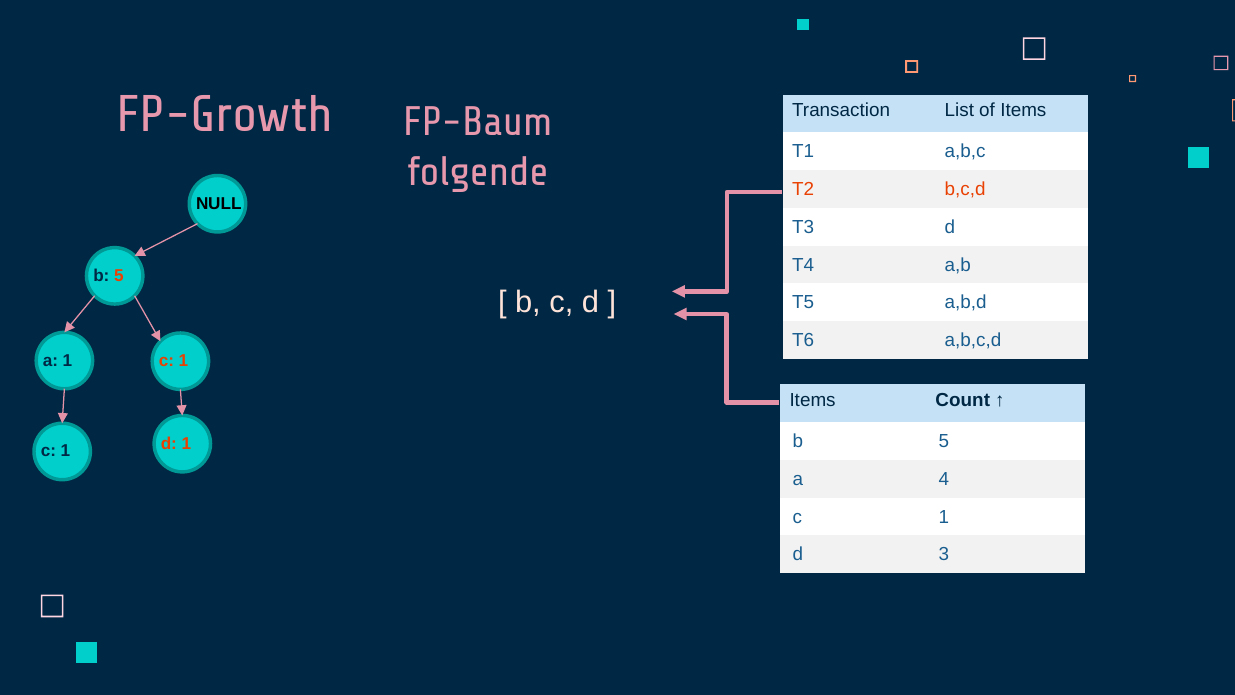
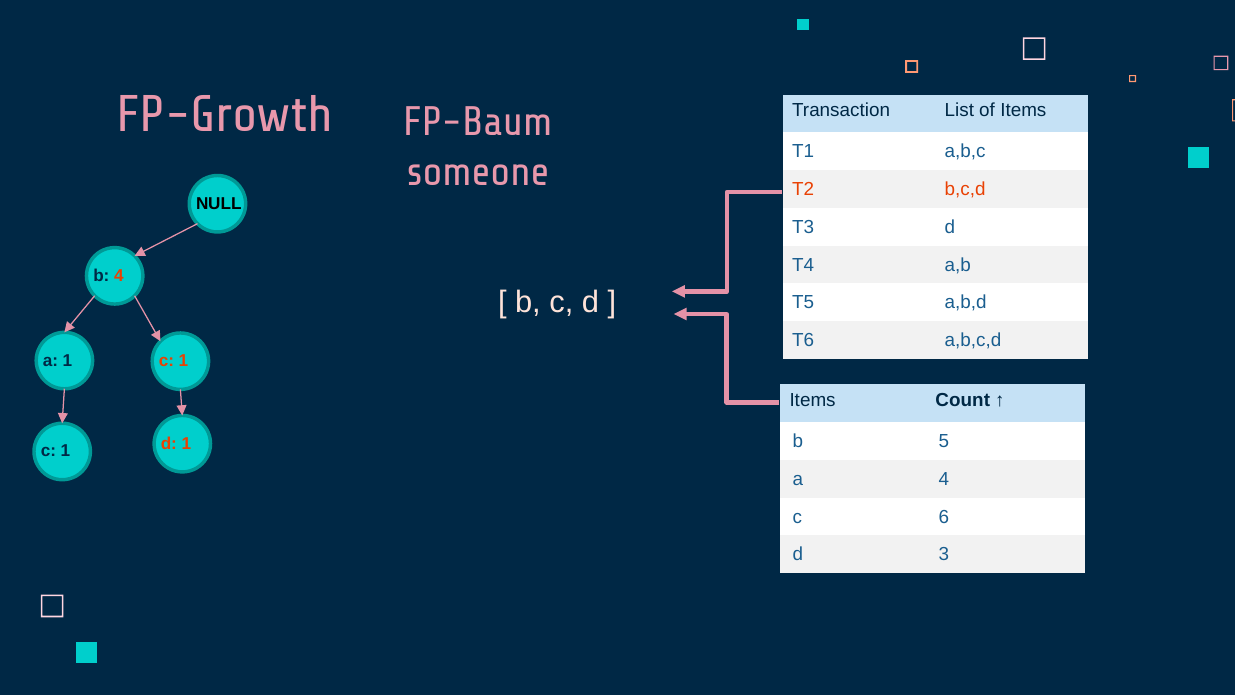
folgende: folgende -> someone (478, 172)
5: 5 -> 4 (119, 276)
1: 1 -> 6 (944, 517)
